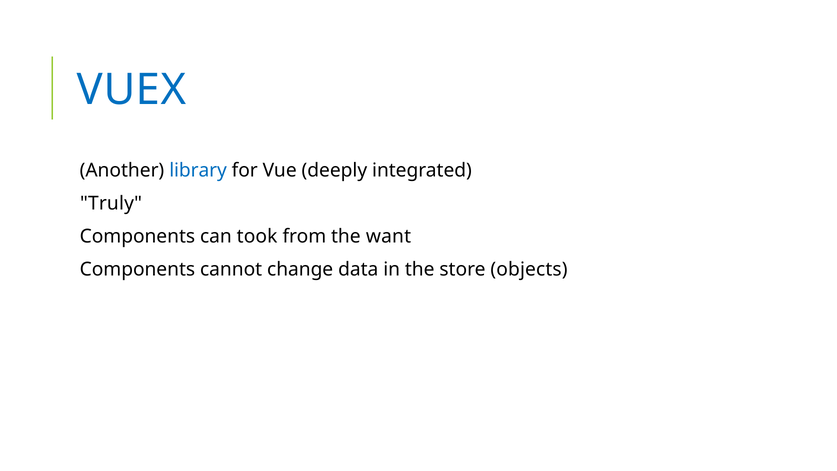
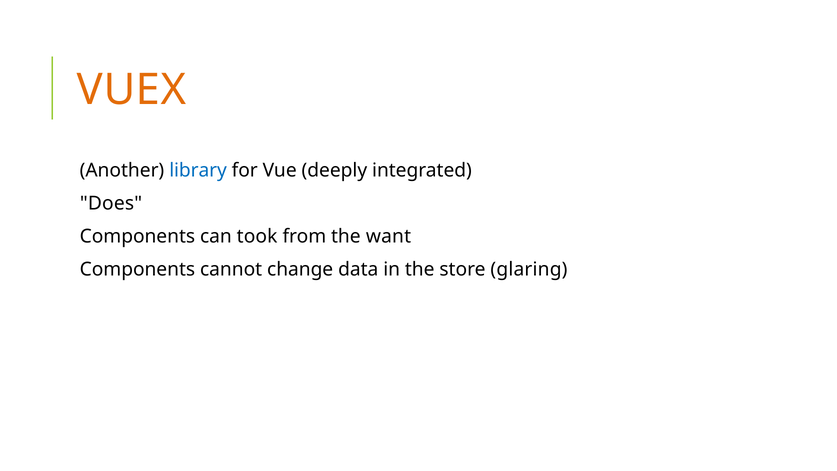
VUEX colour: blue -> orange (131, 90)
Truly: Truly -> Does (111, 203)
objects: objects -> glaring (529, 269)
